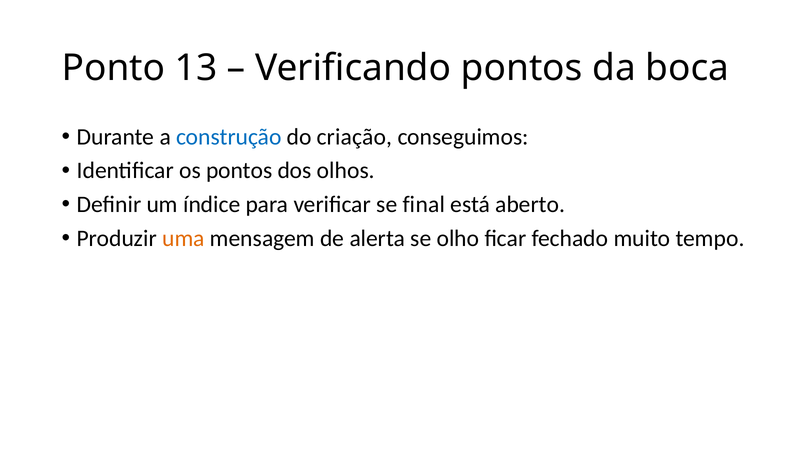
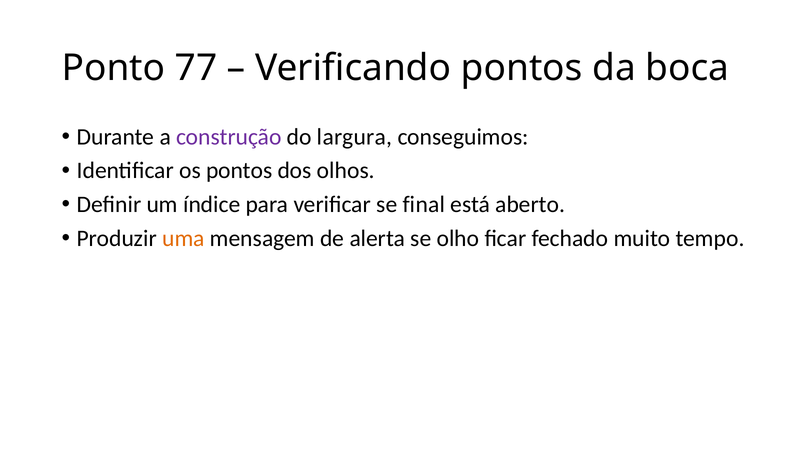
13: 13 -> 77 (196, 68)
construção colour: blue -> purple (229, 137)
criação: criação -> largura (354, 137)
